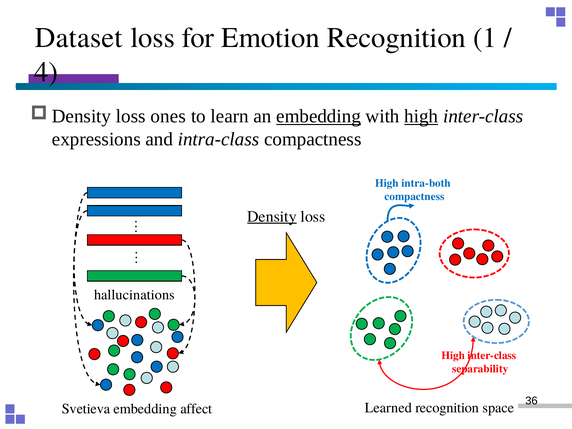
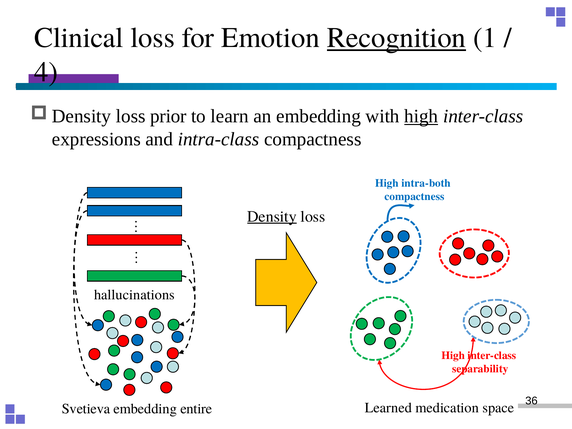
Dataset: Dataset -> Clinical (79, 38)
Recognition underline: none -> present (396, 38)
ones: ones -> prior (168, 116)
embedding underline: present -> none (319, 116)
Learned recognition: recognition -> medication (447, 408)
affect: affect -> entire (196, 409)
